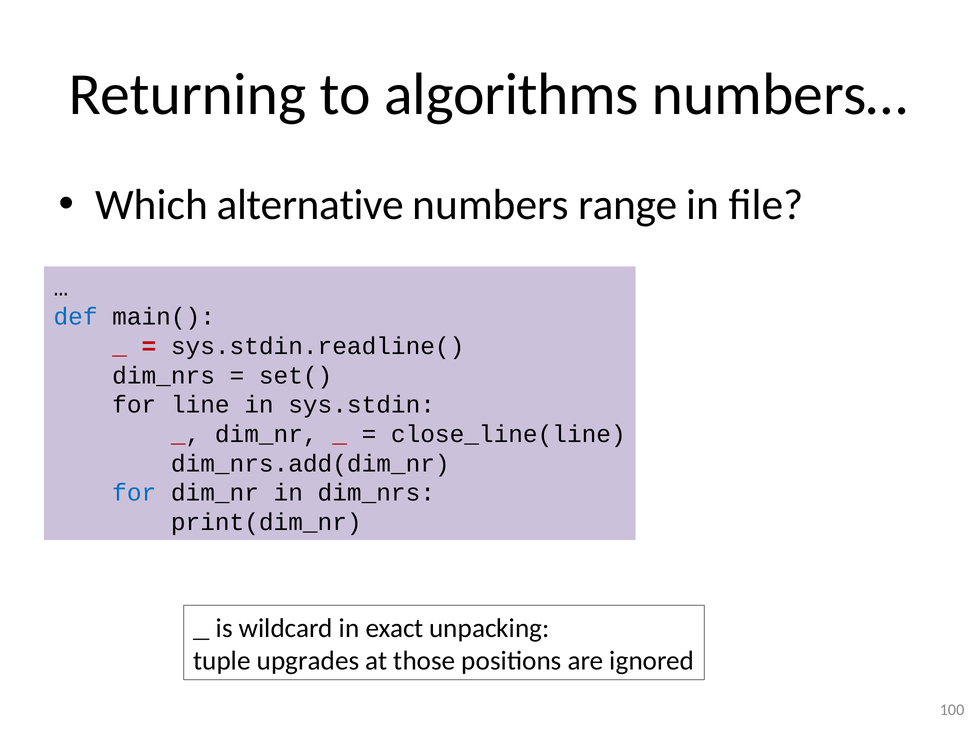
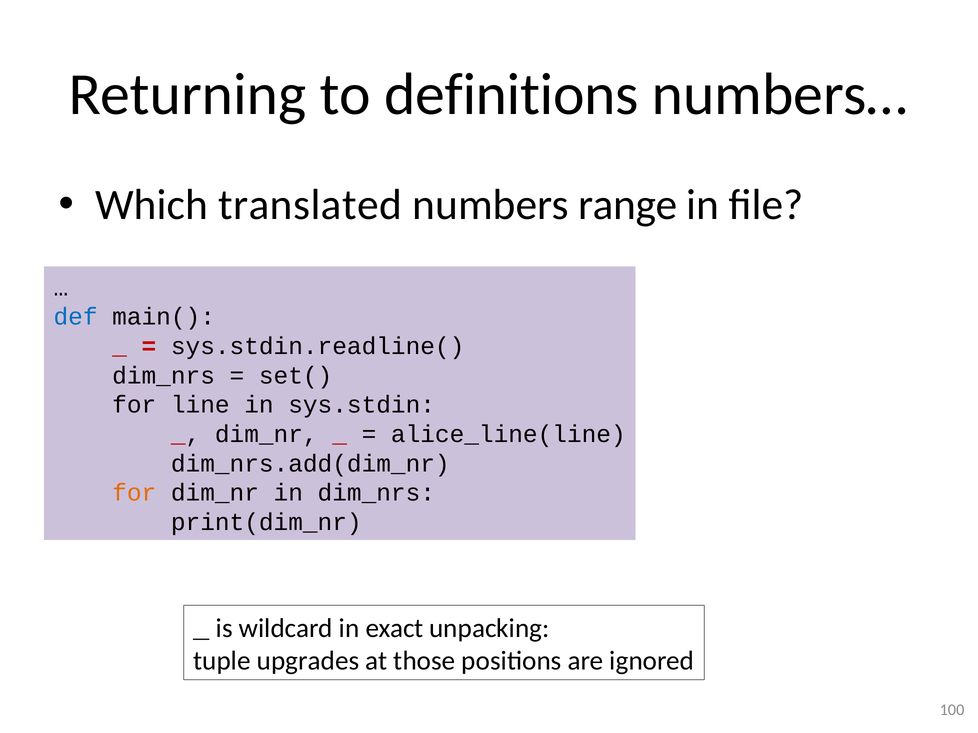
algorithms: algorithms -> definitions (511, 95)
alternative: alternative -> translated (310, 205)
close_line(line: close_line(line -> alice_line(line (508, 434)
for colour: blue -> orange (134, 493)
